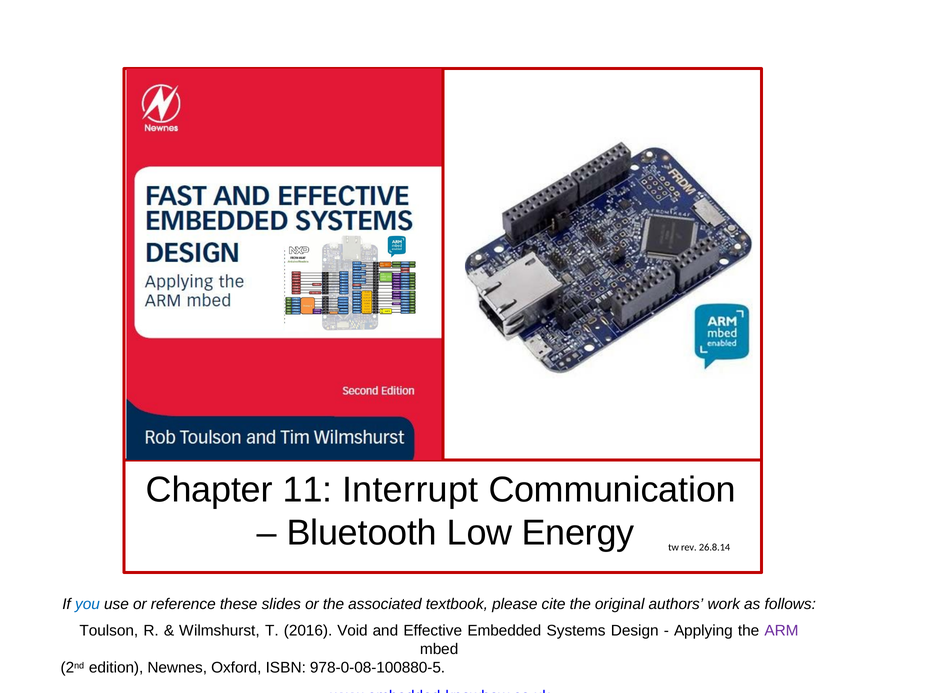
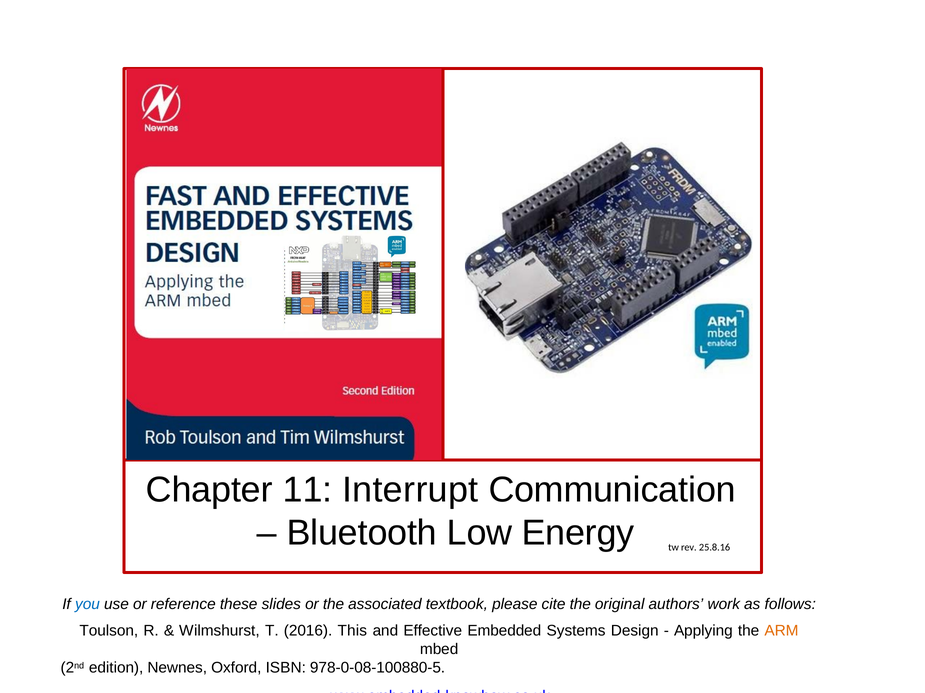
26.8.14: 26.8.14 -> 25.8.16 (715, 548)
Void: Void -> This (352, 631)
ARM colour: purple -> orange (781, 631)
